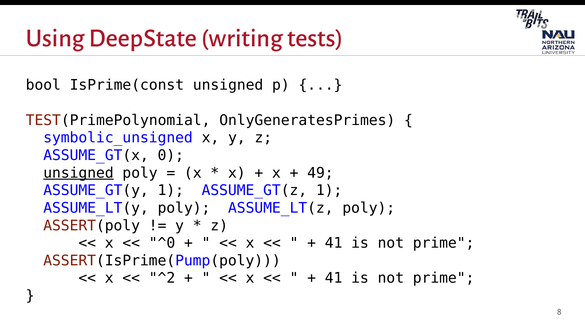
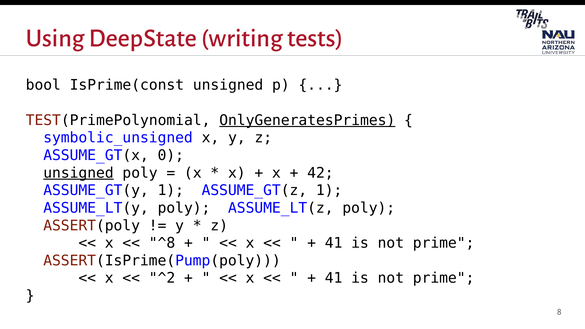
OnlyGeneratesPrimes underline: none -> present (307, 120)
49: 49 -> 42 (320, 173)
^0: ^0 -> ^8 (162, 243)
